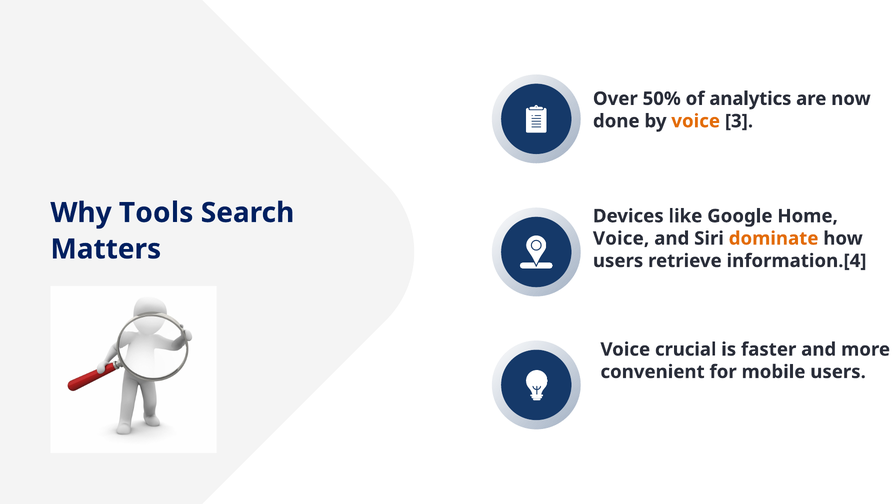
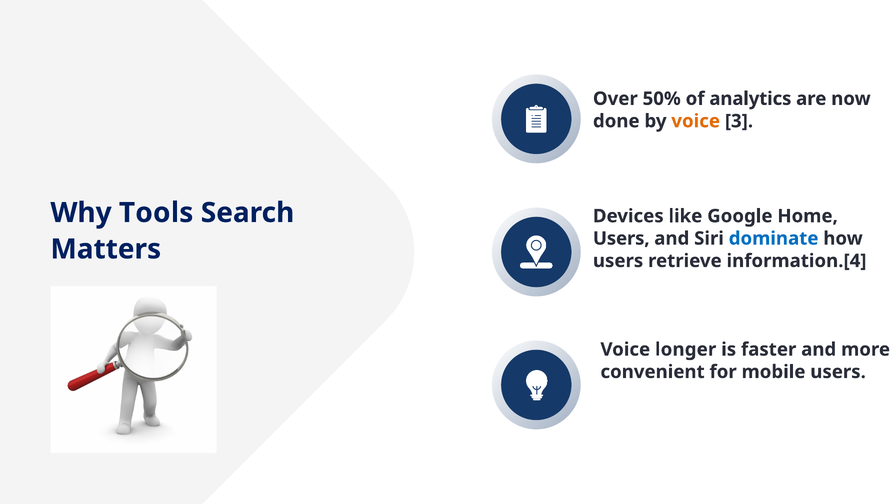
Voice: Voice -> Users (621, 238)
dominate colour: orange -> blue (774, 238)
crucial: crucial -> longer (686, 349)
